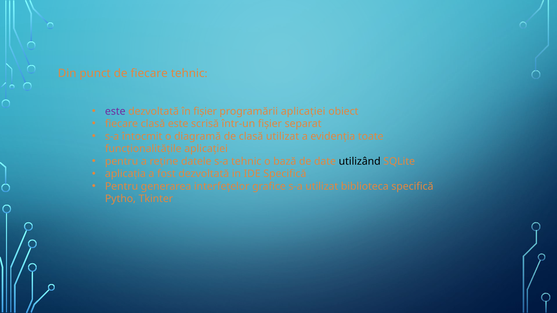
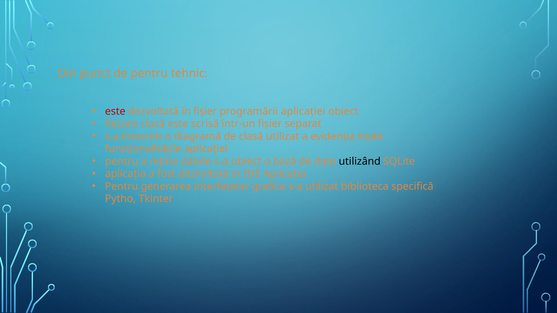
de fiecare: fiecare -> pentru (149, 73)
este colour: purple -> red (115, 111)
s-a tehnic: tehnic -> obiect (246, 161)
IDE Specifică: Specifică -> Aplicația (285, 174)
